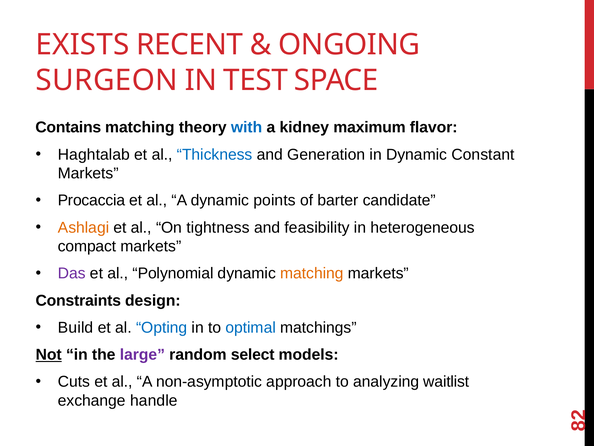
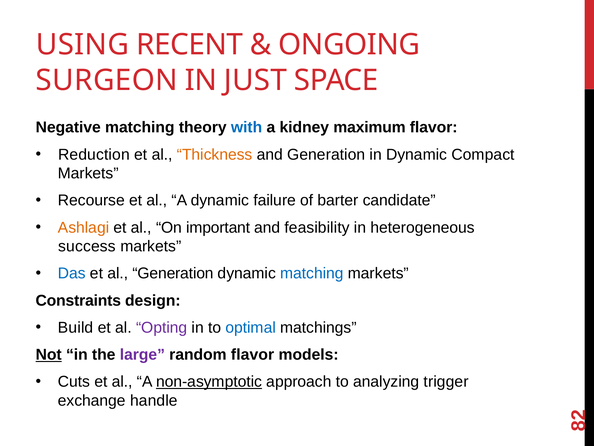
EXISTS: EXISTS -> USING (82, 45)
TEST: TEST -> JUST (255, 80)
Contains: Contains -> Negative (68, 127)
Haghtalab: Haghtalab -> Reduction (94, 154)
Thickness colour: blue -> orange (215, 154)
Constant: Constant -> Compact (483, 154)
Procaccia: Procaccia -> Recourse (91, 200)
points: points -> failure (275, 200)
tightness: tightness -> important (218, 227)
compact: compact -> success (87, 246)
Das colour: purple -> blue (72, 273)
al Polynomial: Polynomial -> Generation (173, 273)
matching colour: orange -> blue (312, 273)
Opting colour: blue -> purple (162, 327)
random select: select -> flavor (253, 354)
non-asymptotic underline: none -> present (209, 381)
waitlist: waitlist -> trigger (446, 381)
